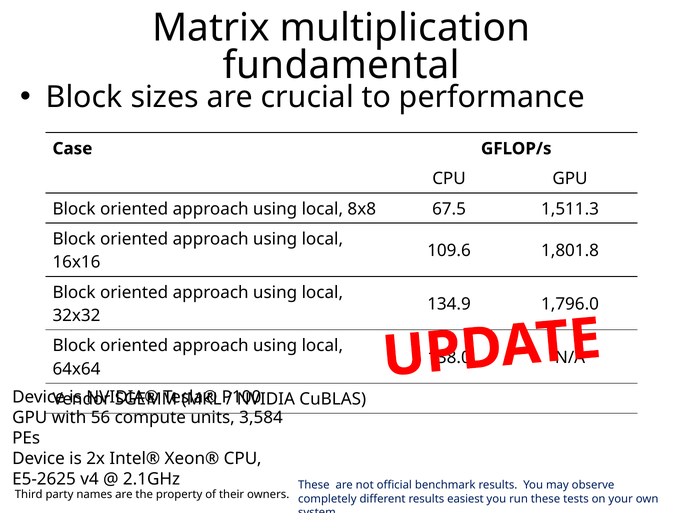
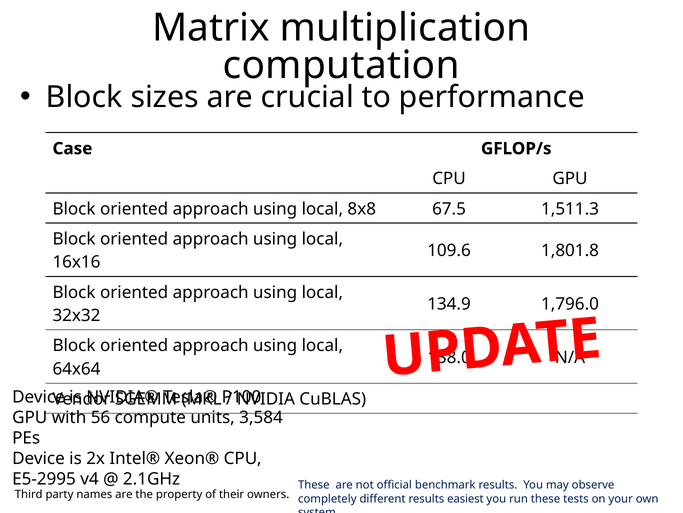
fundamental: fundamental -> computation (341, 65)
E5-2625: E5-2625 -> E5-2995 (44, 478)
